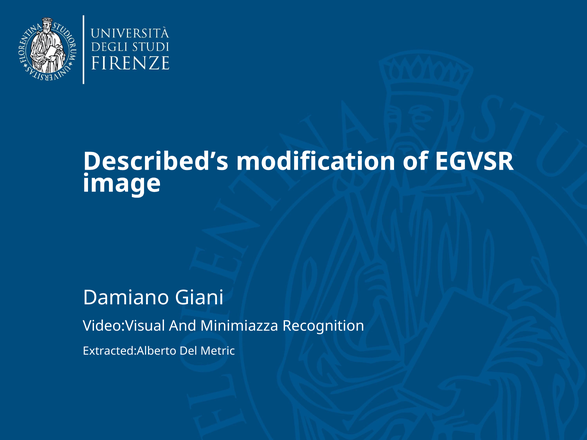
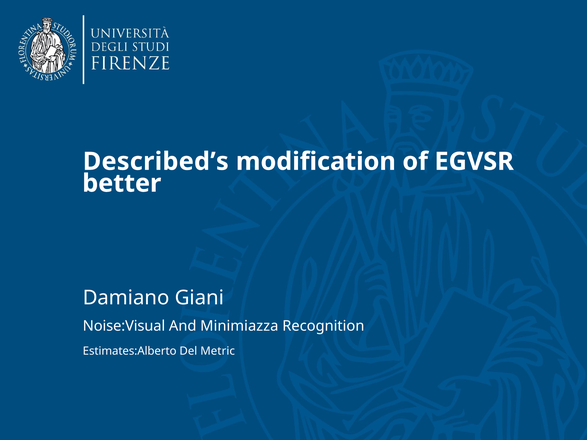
image: image -> better (122, 183)
Video:Visual: Video:Visual -> Noise:Visual (124, 326)
Extracted:Alberto: Extracted:Alberto -> Estimates:Alberto (130, 351)
